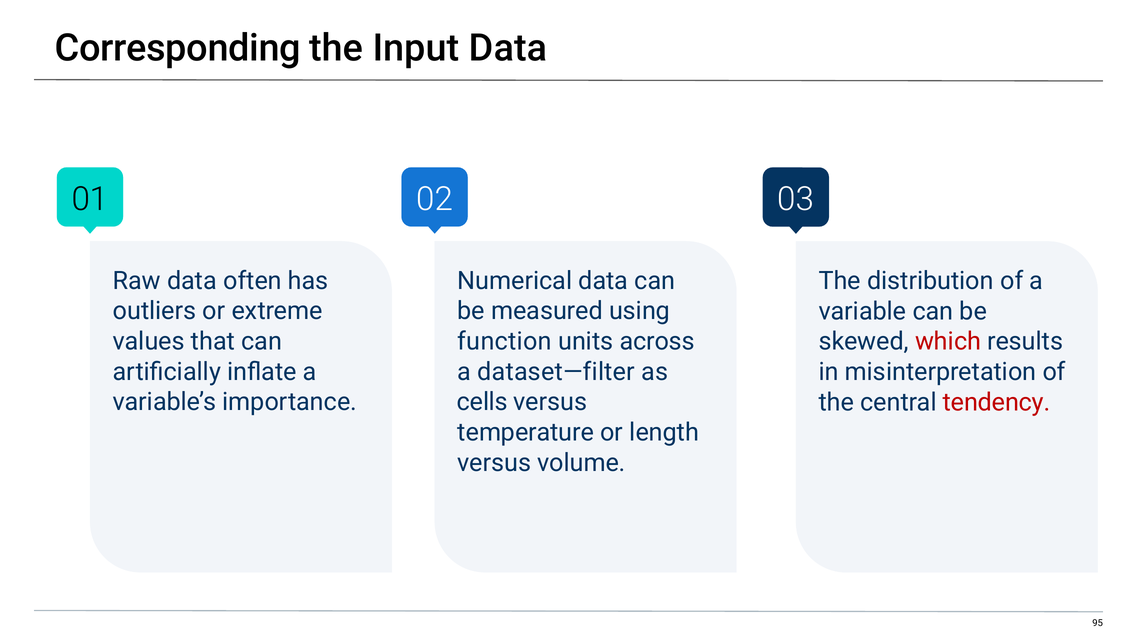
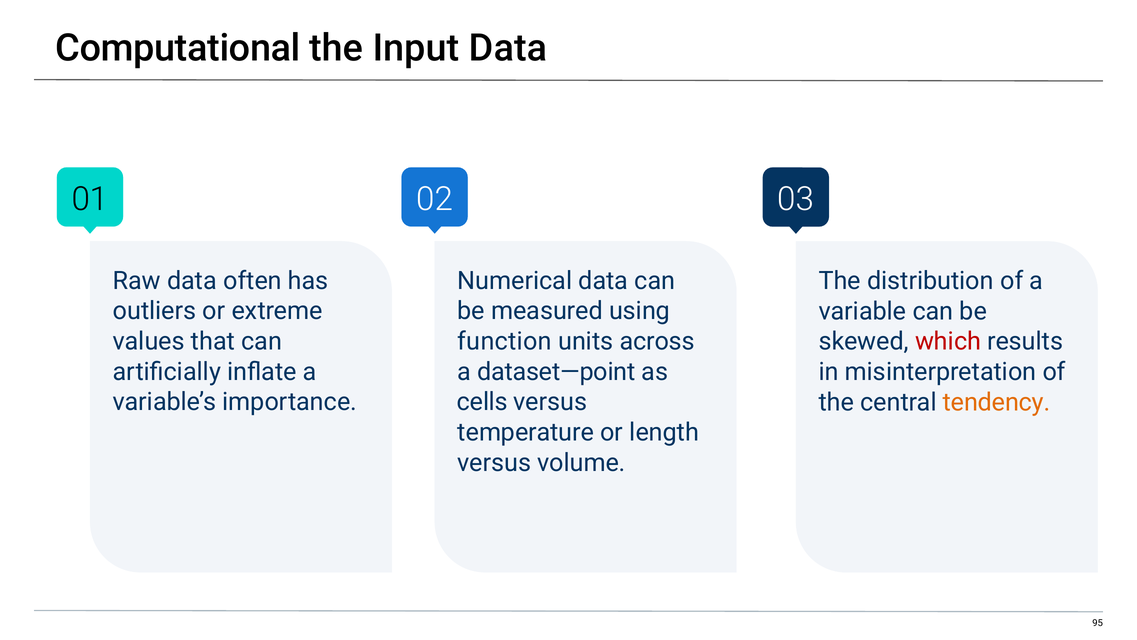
Corresponding: Corresponding -> Computational (178, 48)
dataset—filter: dataset—filter -> dataset—point (556, 372)
tendency colour: red -> orange (997, 402)
